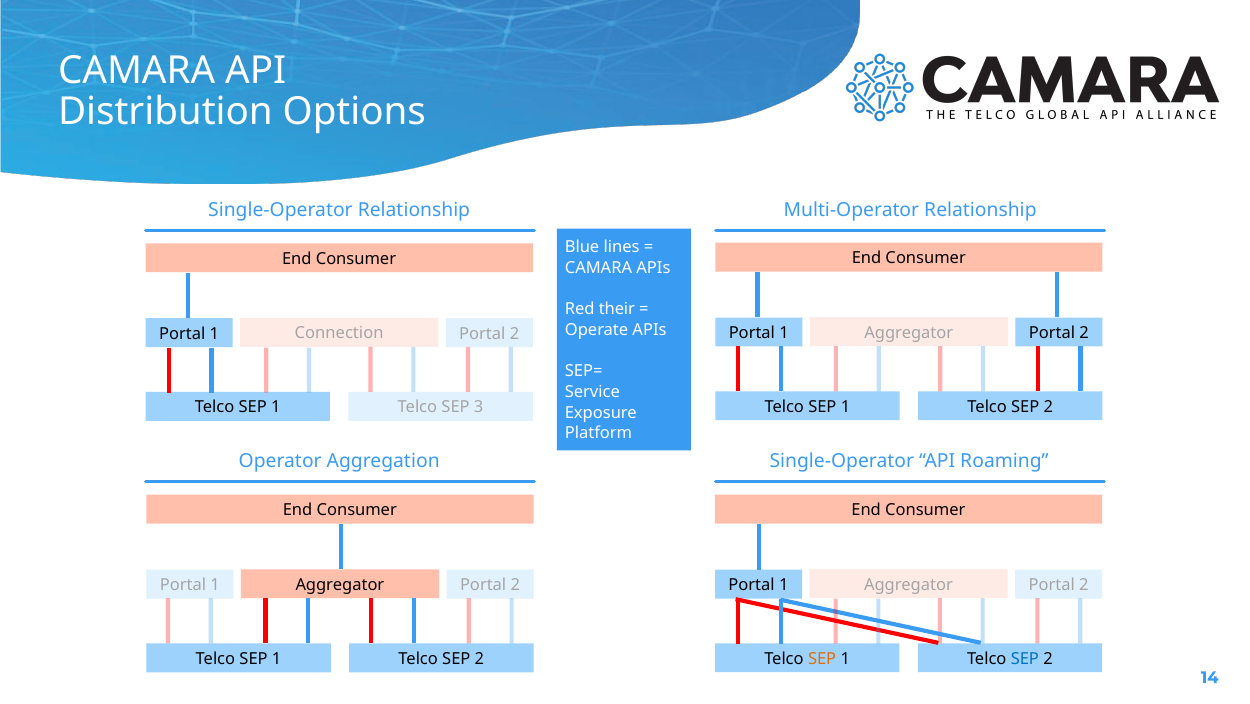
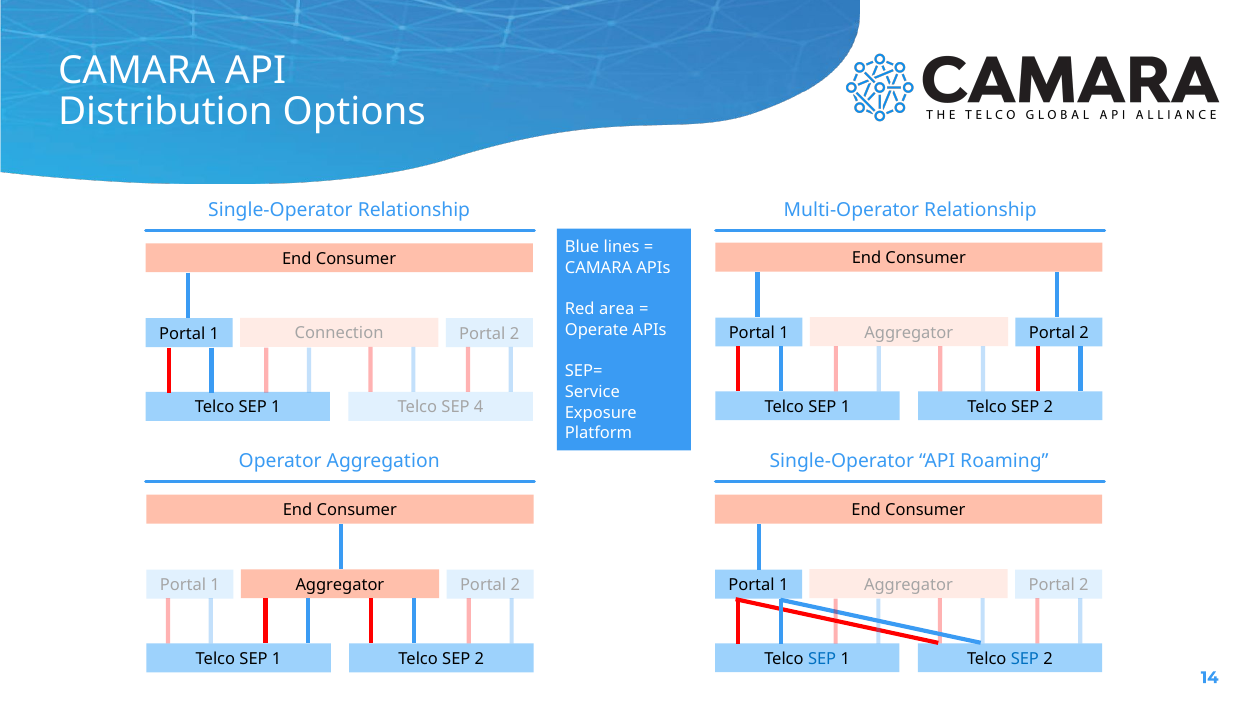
their: their -> area (617, 309)
3: 3 -> 4 (479, 407)
SEP colour: orange -> blue (822, 658)
